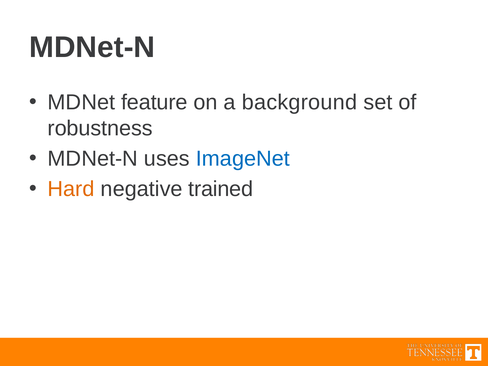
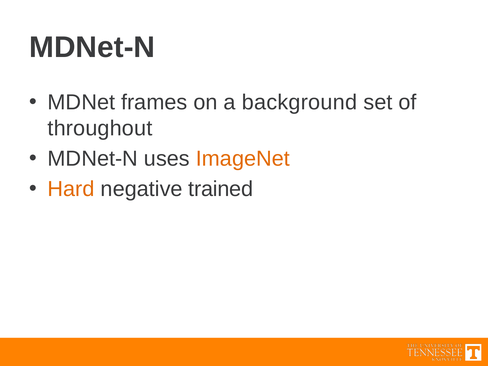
feature: feature -> frames (154, 102)
robustness: robustness -> throughout (100, 128)
ImageNet colour: blue -> orange (243, 159)
